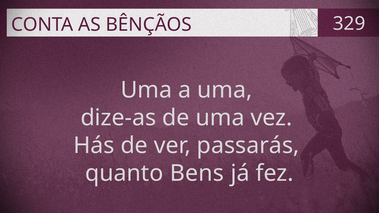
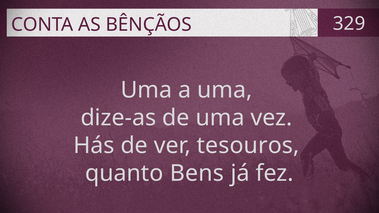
passarás: passarás -> tesouros (248, 146)
